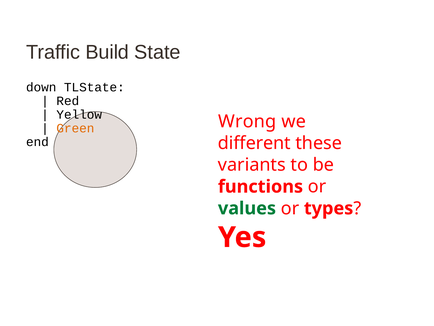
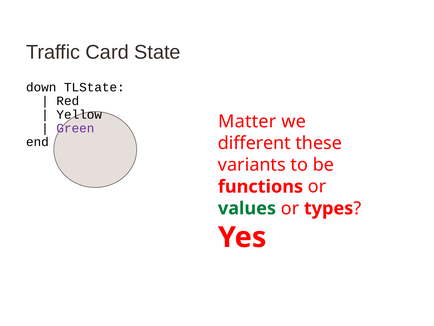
Build: Build -> Card (107, 52)
Wrong: Wrong -> Matter (247, 121)
Green colour: orange -> purple (75, 128)
